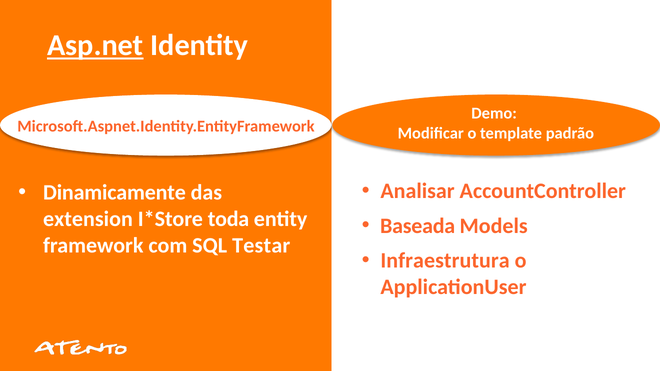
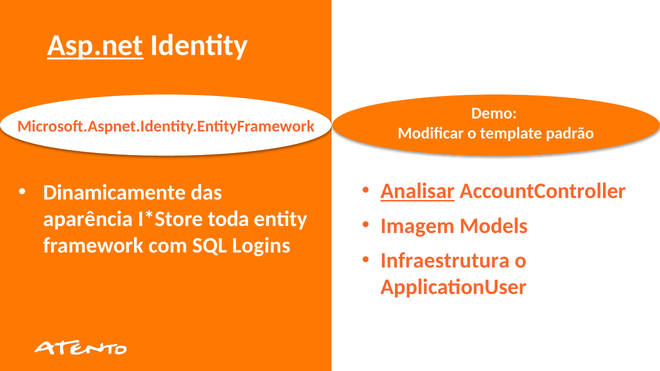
Analisar underline: none -> present (418, 191)
extension: extension -> aparência (88, 219)
Baseada: Baseada -> Imagem (418, 226)
Testar: Testar -> Logins (261, 246)
